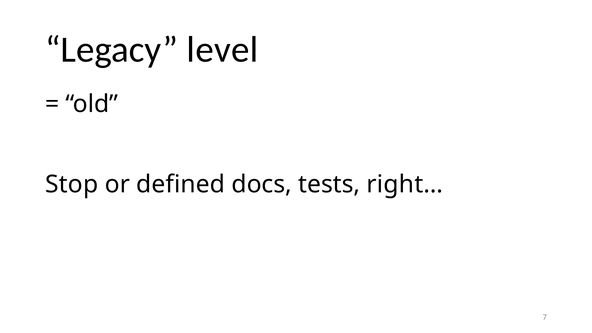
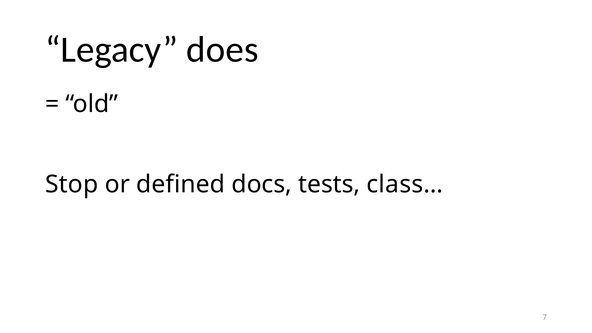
level: level -> does (223, 50)
right…: right… -> class… (405, 184)
